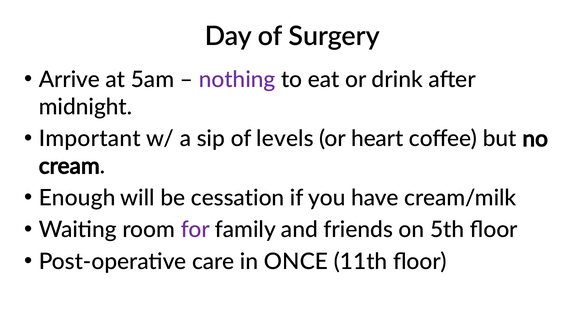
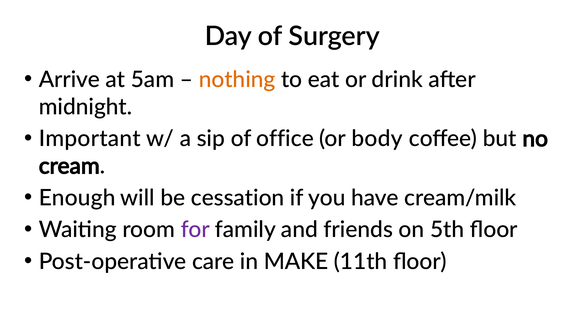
nothing colour: purple -> orange (237, 80)
levels: levels -> office (285, 139)
heart: heart -> body (377, 139)
ONCE: ONCE -> MAKE (296, 262)
